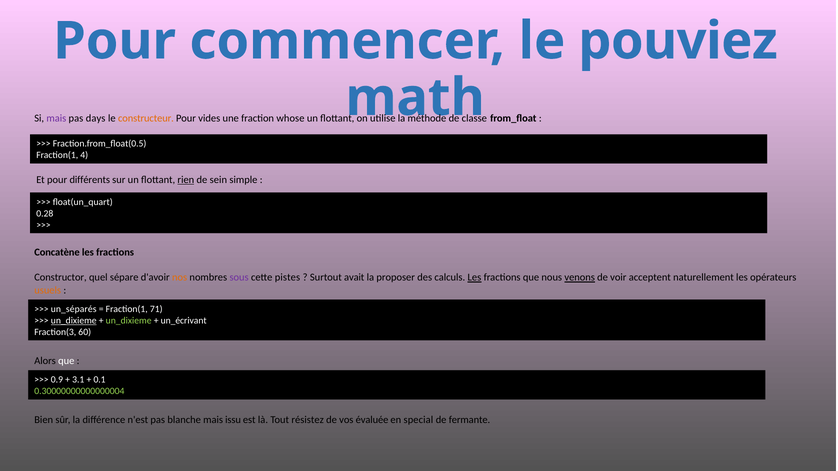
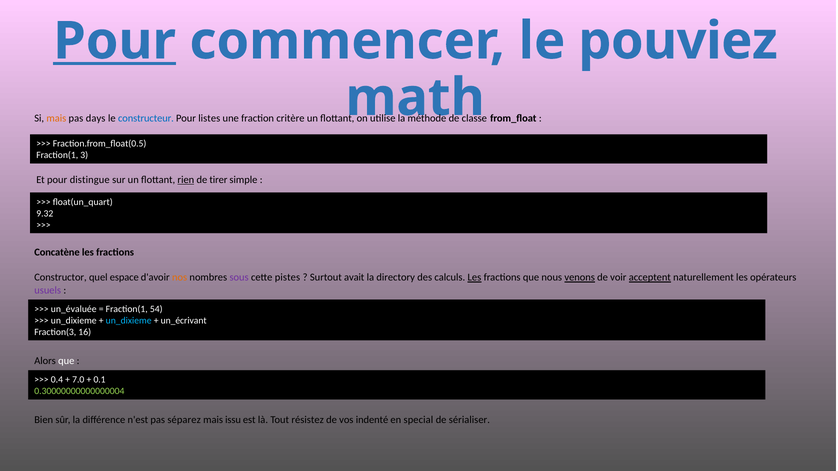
Pour underline: none -> present (115, 41)
mais colour: purple -> orange (56, 118)
constructeur colour: orange -> blue (146, 118)
vides: vides -> listes (209, 118)
whose: whose -> critère (290, 118)
4: 4 -> 3 (84, 155)
différents: différents -> distingue (90, 180)
sein: sein -> tirer (218, 180)
0.28: 0.28 -> 9.32 (45, 214)
sépare: sépare -> espace (124, 278)
proposer: proposer -> directory (396, 278)
acceptent underline: none -> present (650, 278)
usuels colour: orange -> purple (48, 290)
un_séparés: un_séparés -> un_évaluée (74, 309)
71: 71 -> 54 (156, 309)
un_dixieme underline: present -> none (74, 321)
un_dixieme colour: light green -> light blue (129, 321)
60: 60 -> 16 (85, 332)
0.9: 0.9 -> 0.4 (57, 380)
3.1: 3.1 -> 7.0 (78, 380)
blanche: blanche -> séparez (184, 420)
évaluée: évaluée -> indenté (372, 420)
fermante: fermante -> sérialiser (469, 420)
